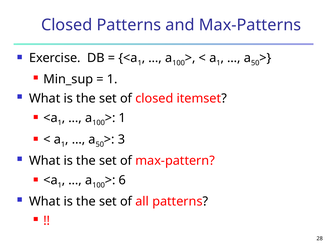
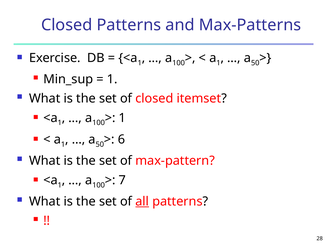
3: 3 -> 6 (121, 140)
6: 6 -> 7 (122, 181)
all underline: none -> present (142, 202)
